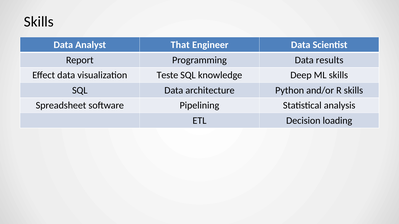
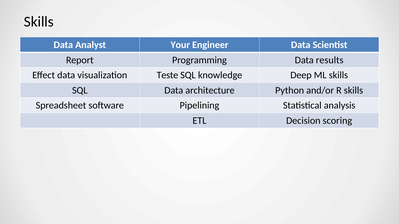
That: That -> Your (180, 45)
loading: loading -> scoring (337, 121)
